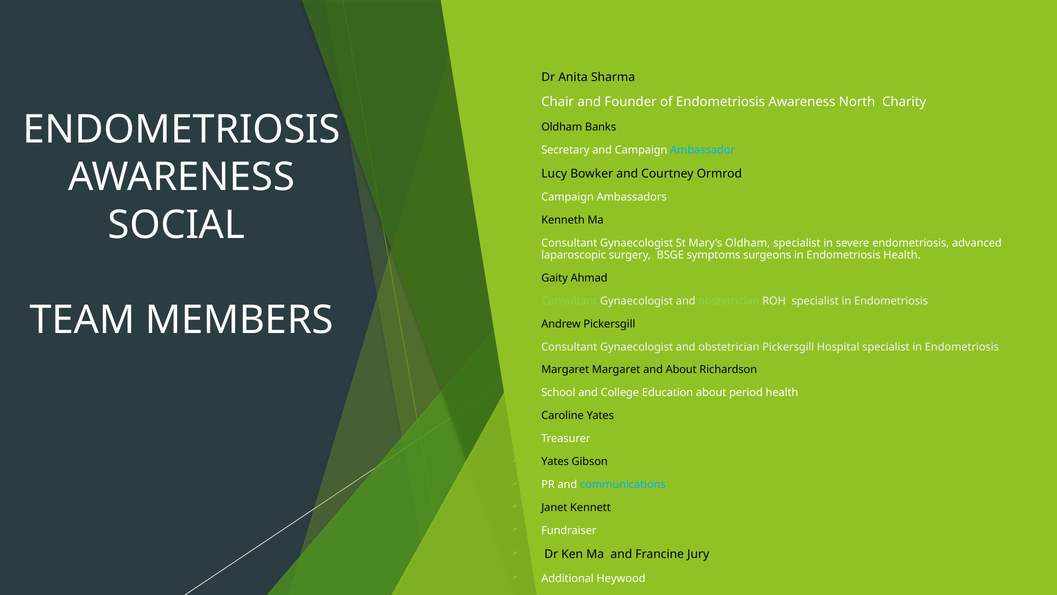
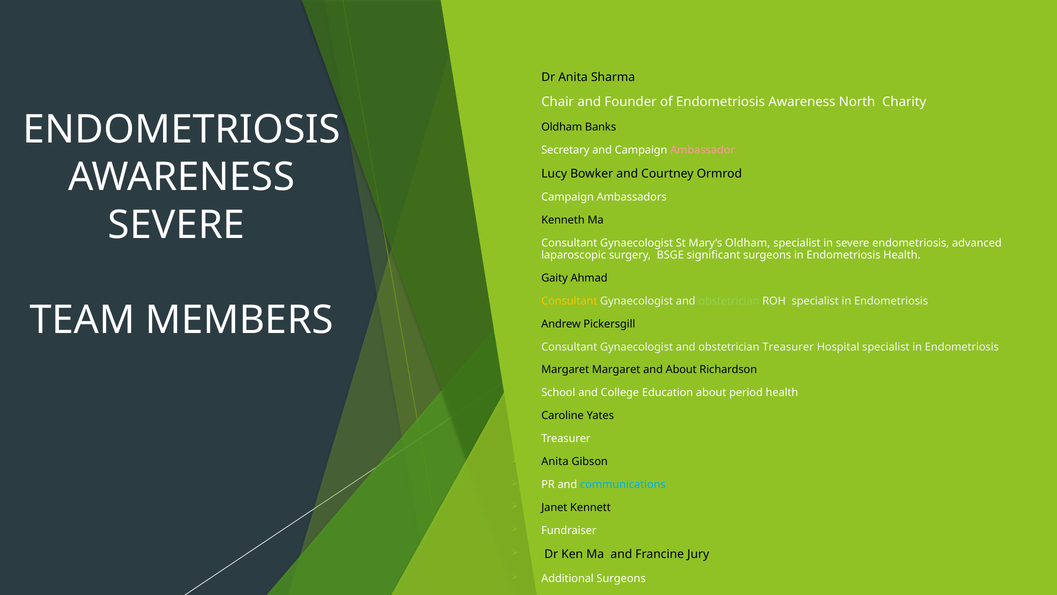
Ambassador colour: light blue -> pink (703, 150)
SOCIAL: SOCIAL -> SEVERE (176, 225)
symptoms: symptoms -> significant (713, 255)
Consultant colour: light green -> yellow (569, 301)
obstetrician Pickersgill: Pickersgill -> Treasurer (788, 347)
Yates: Yates -> Anita (555, 461)
Additional Heywood: Heywood -> Surgeons (621, 578)
